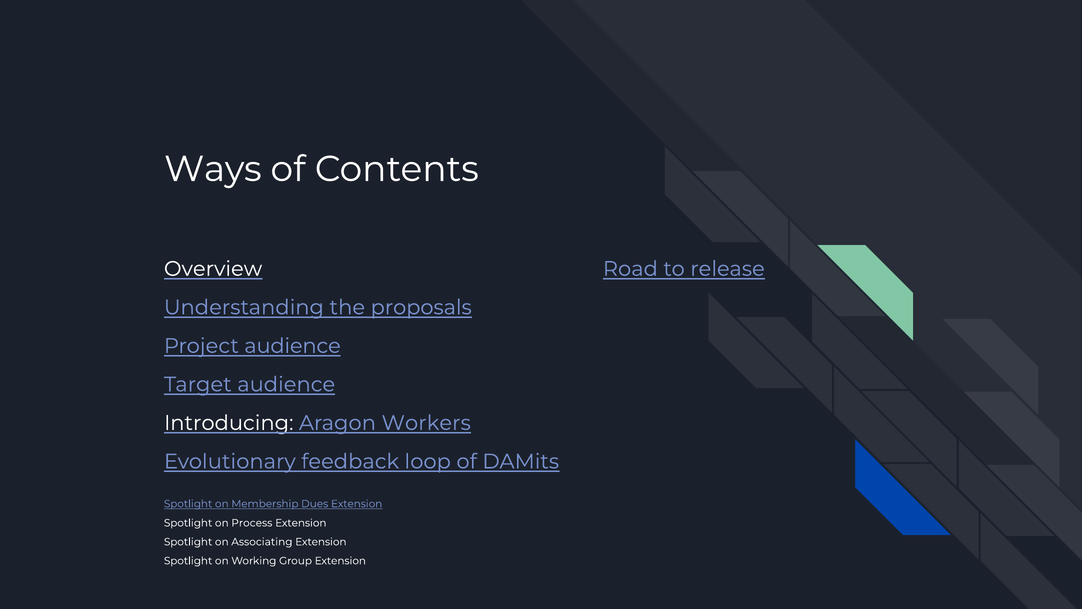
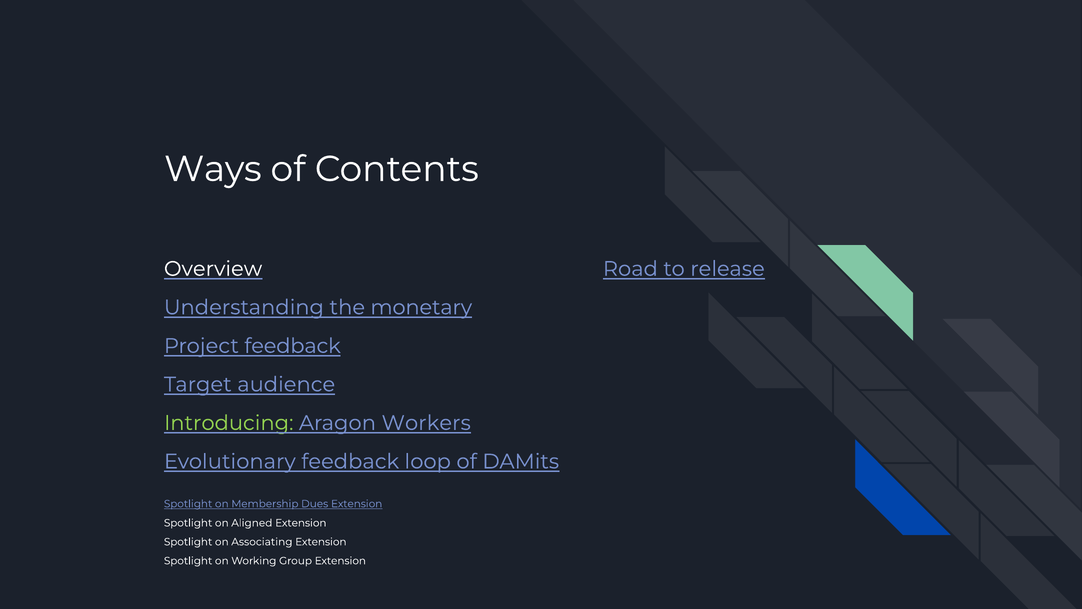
proposals: proposals -> monetary (421, 307)
Project audience: audience -> feedback (293, 346)
Introducing colour: white -> light green (229, 423)
Process: Process -> Aligned (252, 523)
